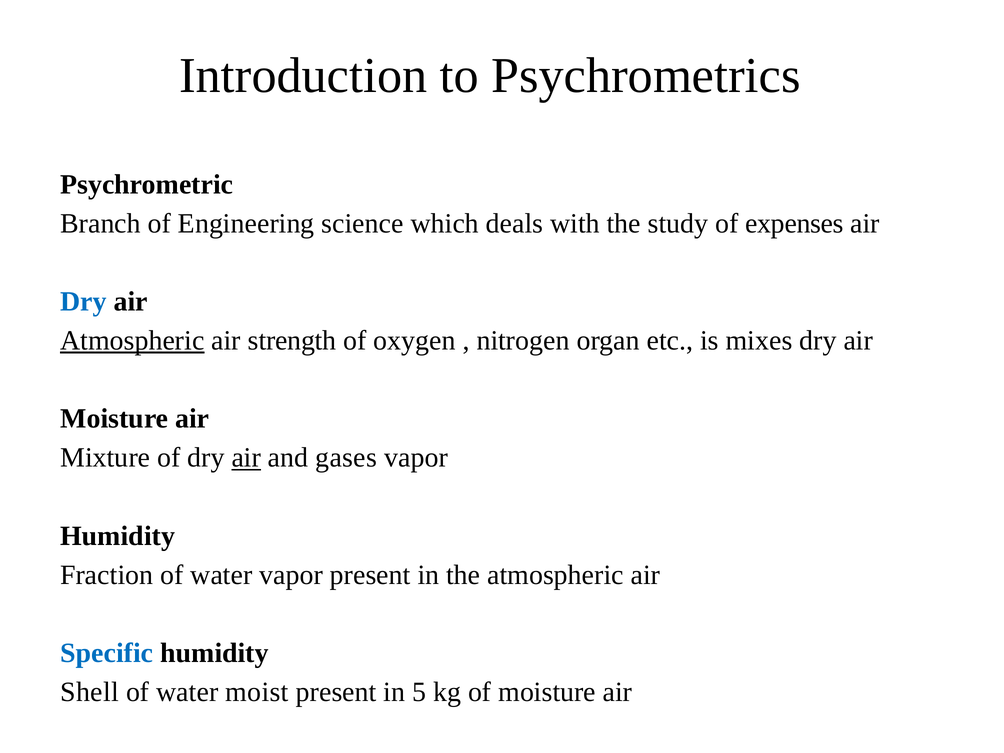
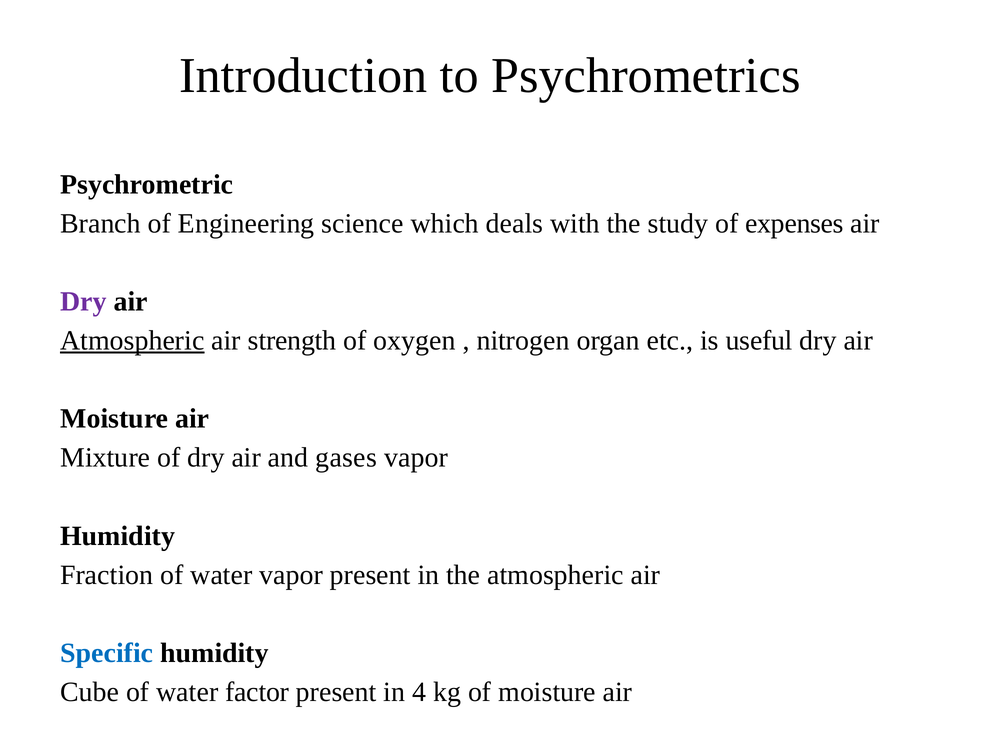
Dry colour: blue -> purple (83, 301)
mixes: mixes -> useful (759, 341)
air underline: present -> none (246, 458)
Shell: Shell -> Cube (90, 692)
moist: moist -> factor (257, 692)
5: 5 -> 4 (419, 692)
